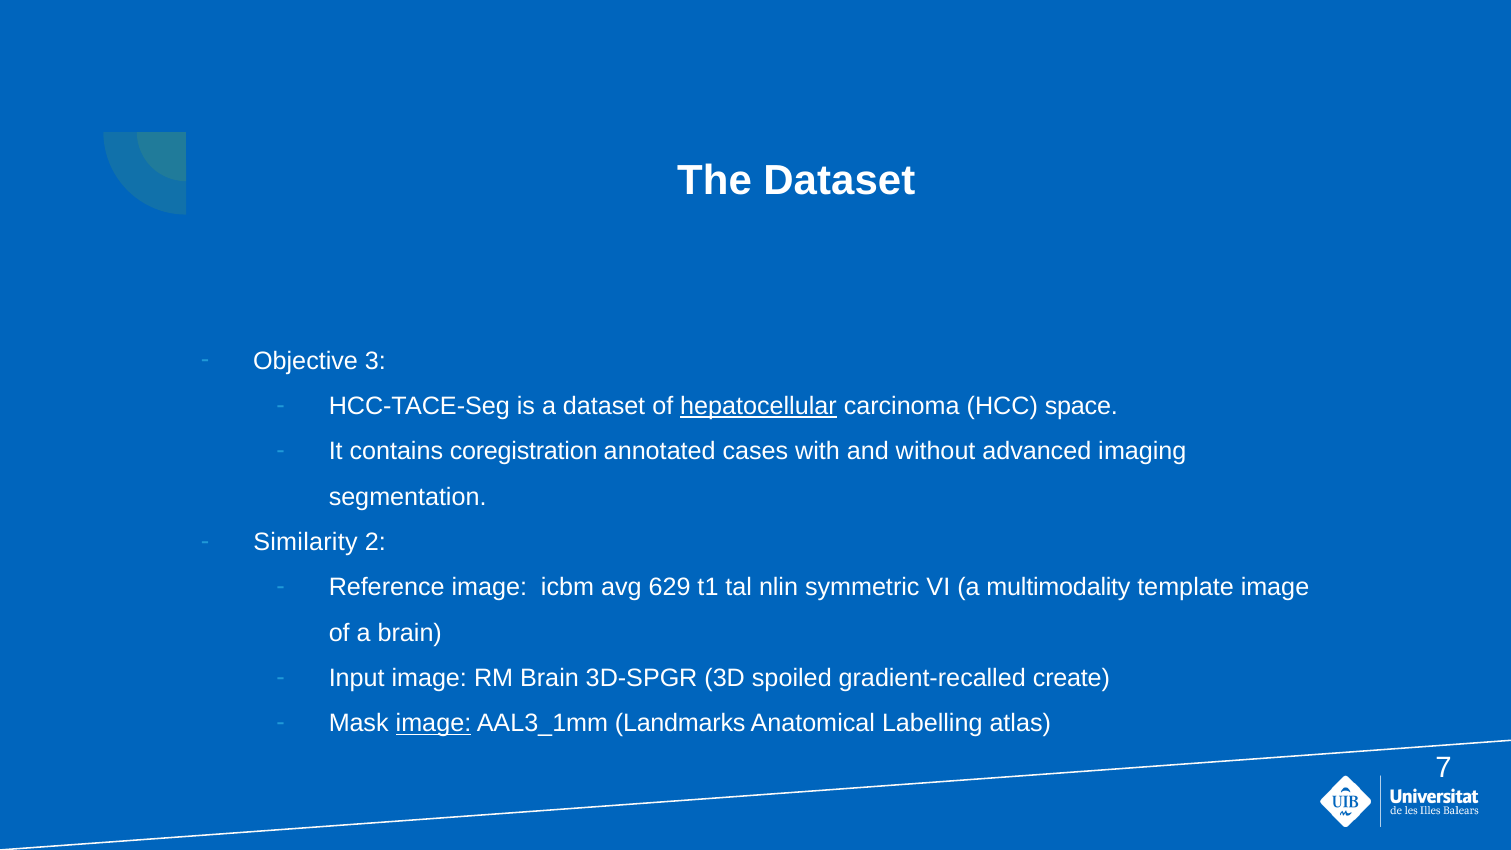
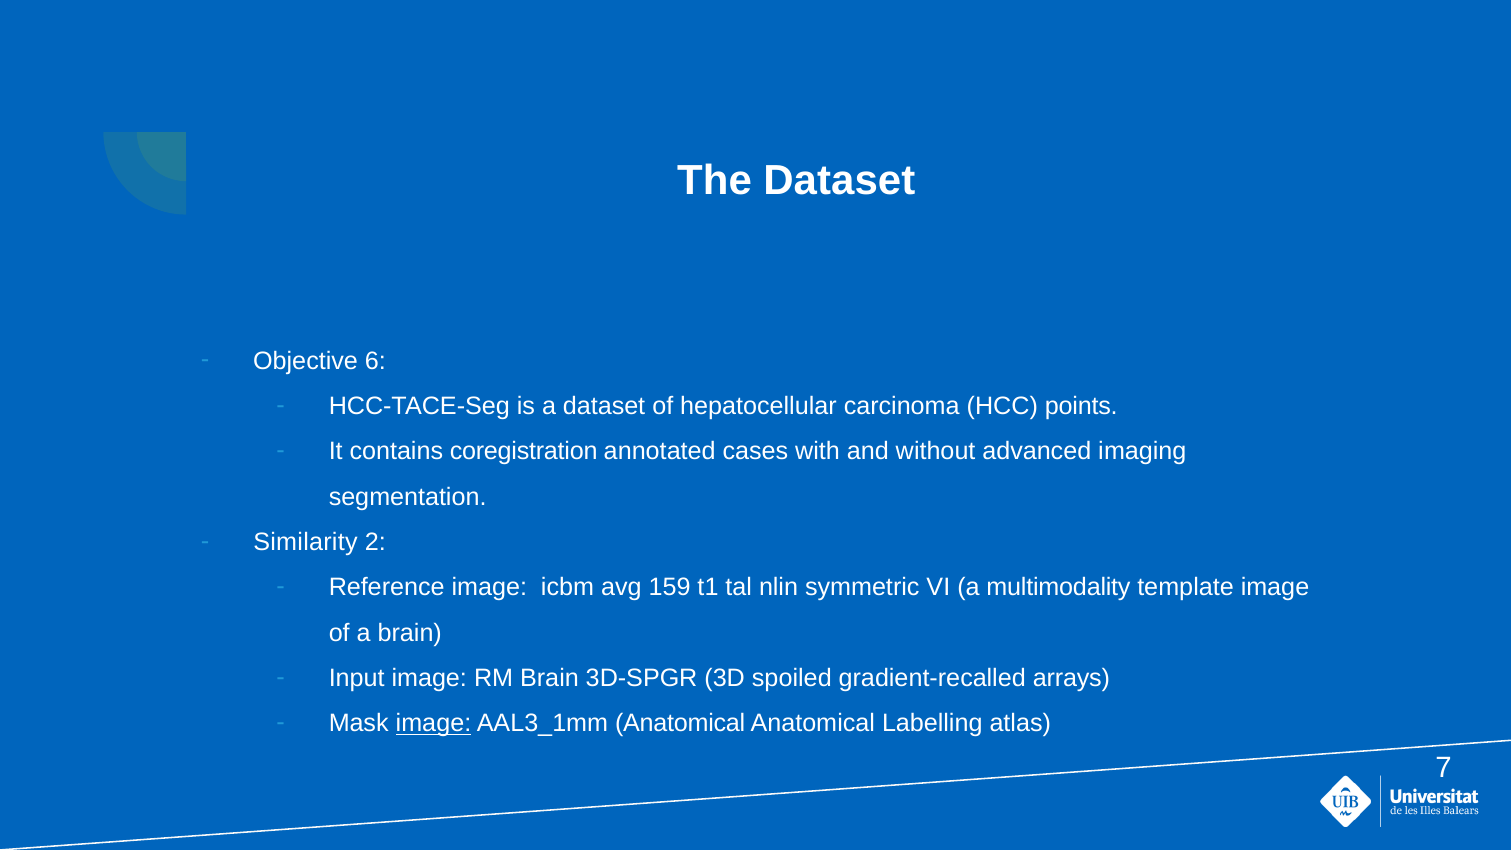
3: 3 -> 6 (375, 361)
hepatocellular underline: present -> none (758, 406)
space: space -> points (1081, 406)
629: 629 -> 159 (670, 587)
create: create -> arrays (1071, 678)
AAL3_1mm Landmarks: Landmarks -> Anatomical (680, 723)
